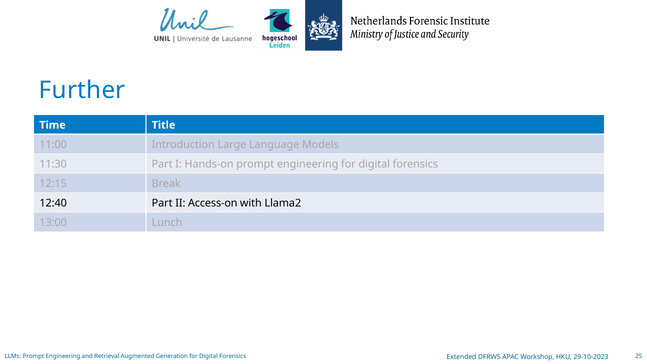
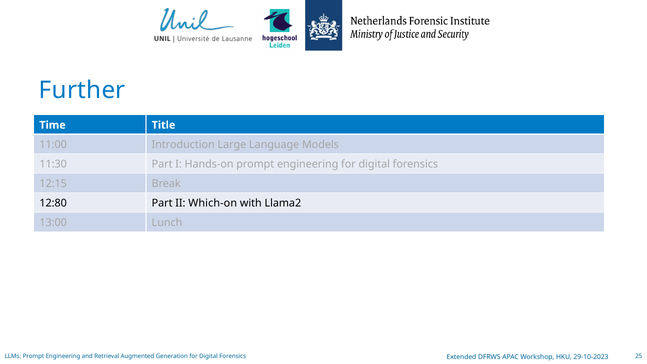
12:40: 12:40 -> 12:80 (53, 203)
Access-on: Access-on -> Which-on (213, 203)
